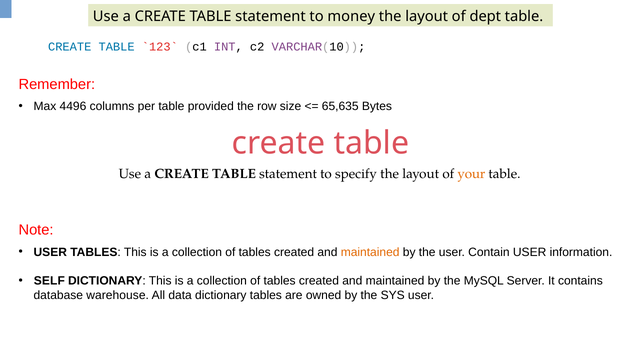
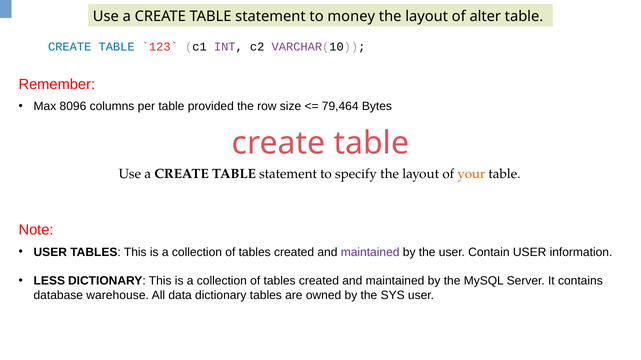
dept: dept -> alter (485, 16)
4496: 4496 -> 8096 (73, 107)
65,635: 65,635 -> 79,464 (340, 107)
maintained colour: orange -> purple (370, 253)
SELF: SELF -> LESS (49, 281)
